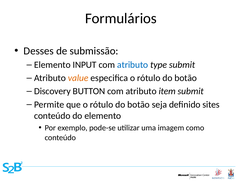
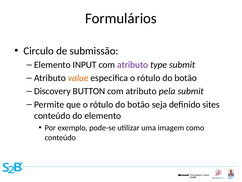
Desses: Desses -> Circulo (39, 51)
atributo colour: blue -> purple (133, 65)
item: item -> pela (167, 91)
